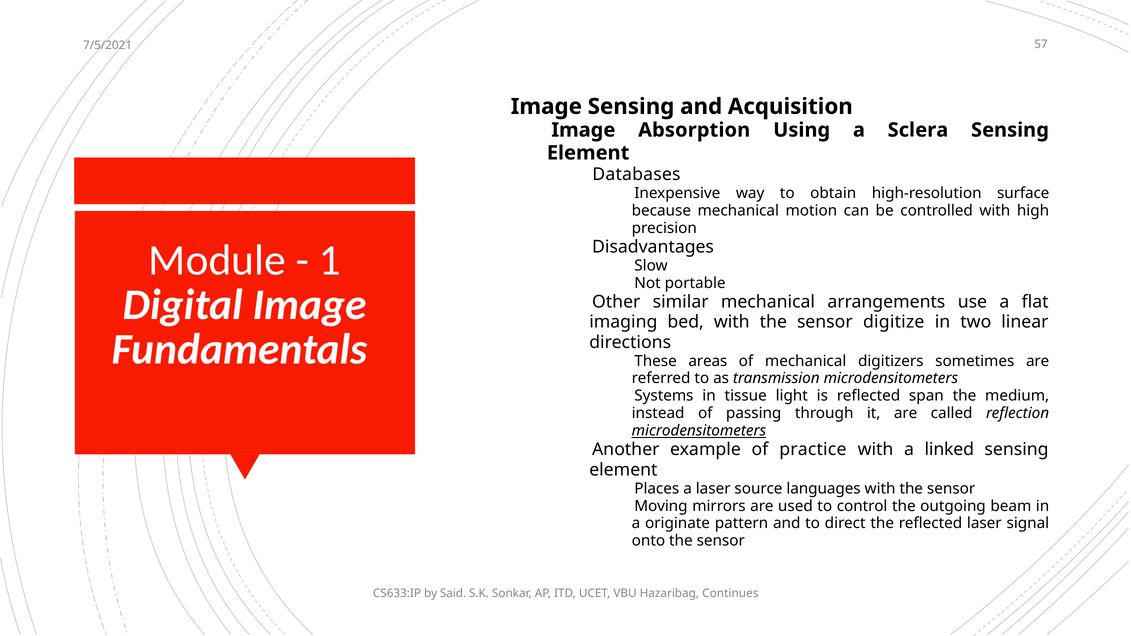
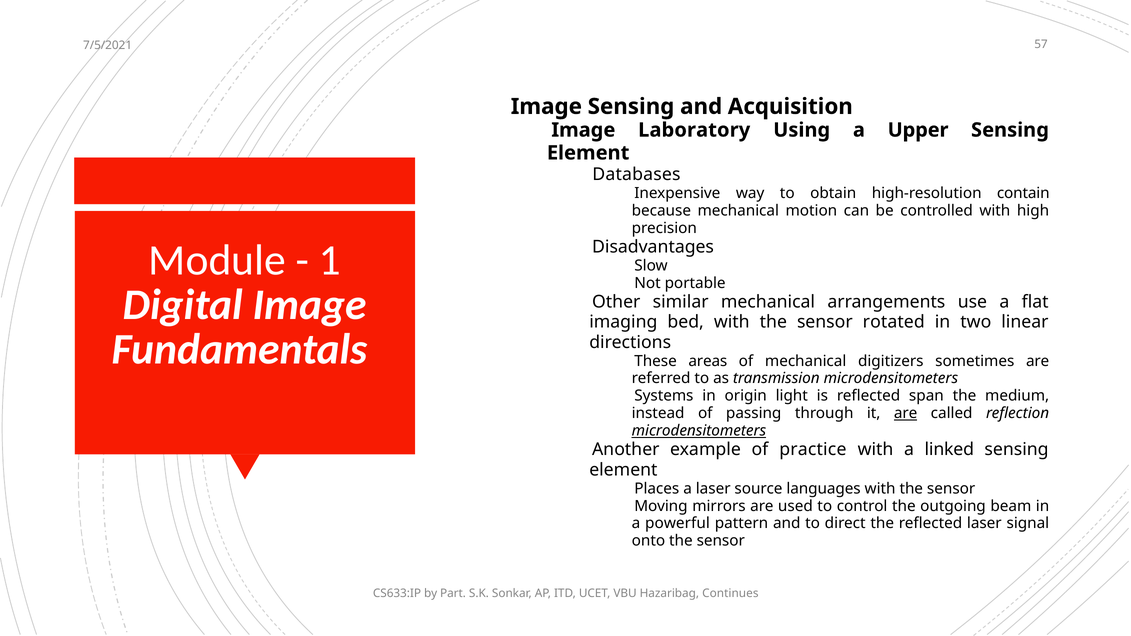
Absorption: Absorption -> Laboratory (694, 130)
Sclera: Sclera -> Upper (918, 130)
surface: surface -> contain (1023, 193)
digitize: digitize -> rotated (894, 322)
tissue: tissue -> origin (746, 396)
are underline: none -> present (906, 413)
originate: originate -> powerful (677, 524)
Said: Said -> Part (453, 593)
